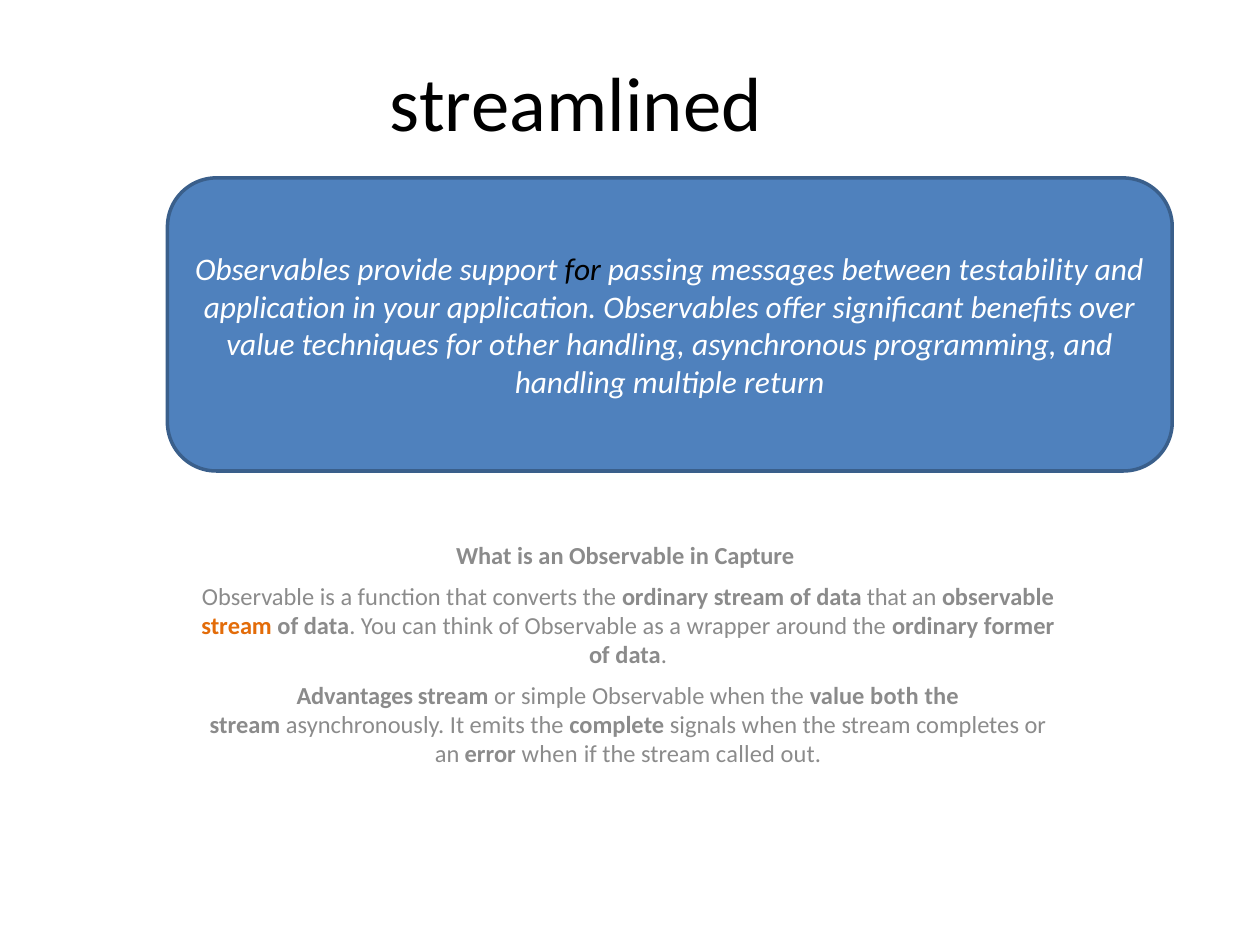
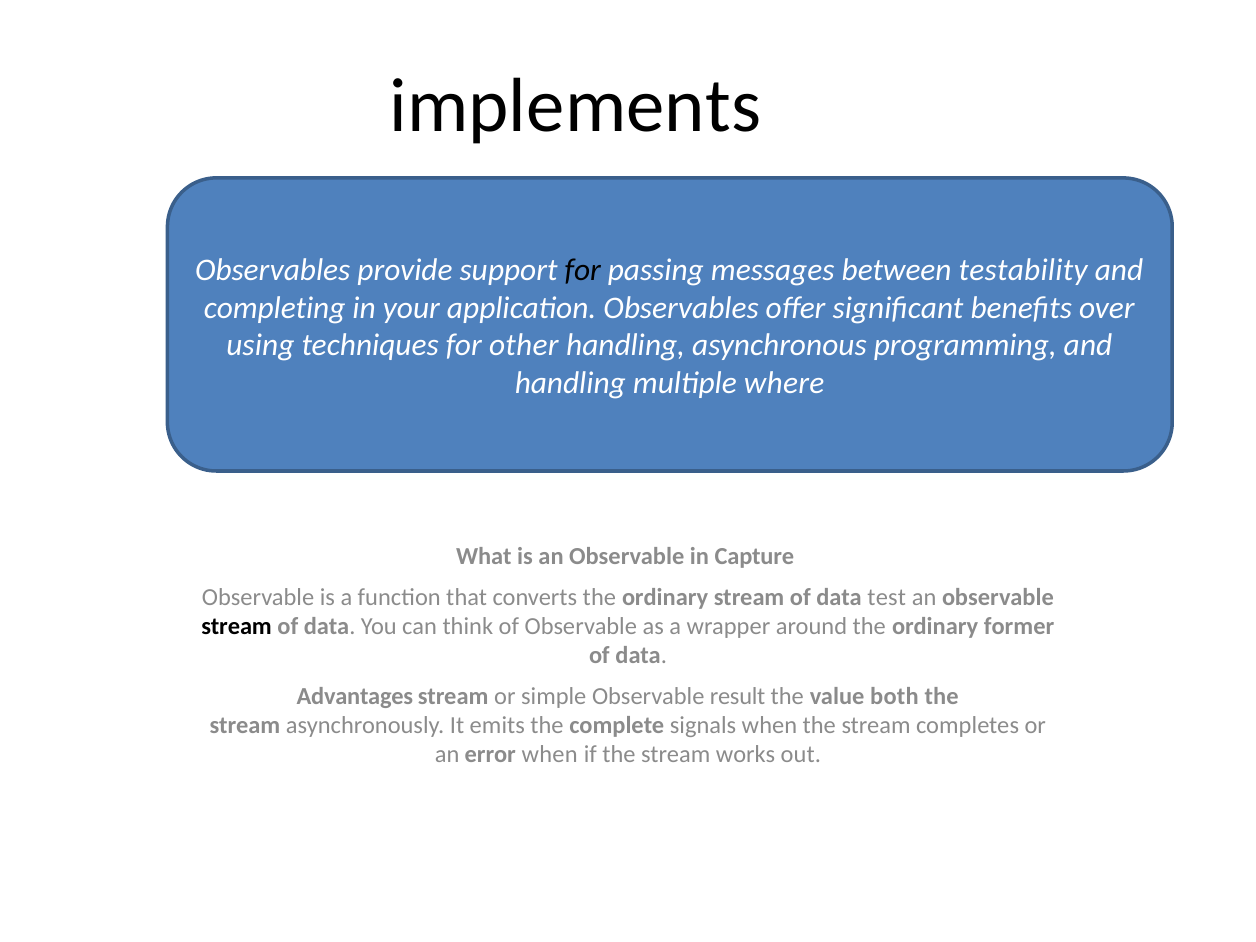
streamlined: streamlined -> implements (575, 106)
application: application -> completing (275, 308)
value: value -> using (260, 345)
return: return -> where (784, 383)
data that: that -> test (887, 597)
stream colour: orange -> black (237, 626)
Observable when: when -> result (738, 696)
called: called -> works (746, 755)
